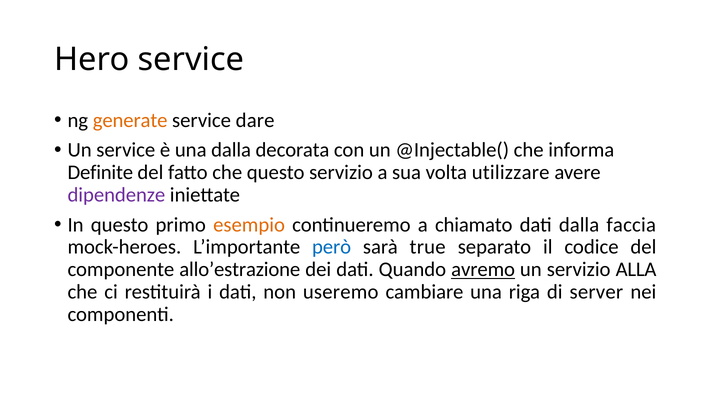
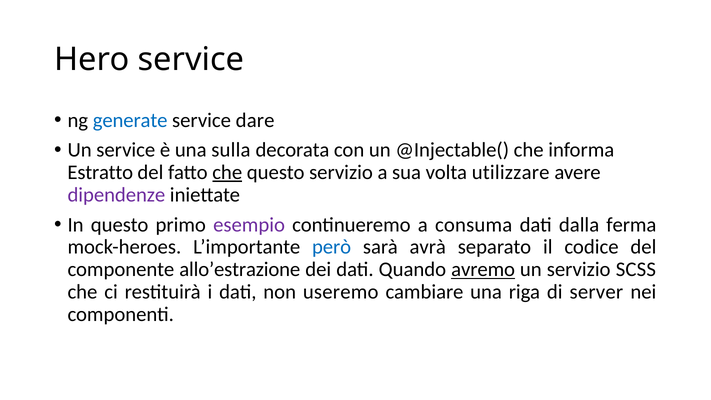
generate colour: orange -> blue (130, 120)
una dalla: dalla -> sulla (231, 150)
Definite: Definite -> Estratto (100, 172)
che underline: none -> present (227, 172)
esempio colour: orange -> purple (249, 225)
chiamato: chiamato -> consuma (474, 225)
faccia: faccia -> ferma (631, 225)
true: true -> avrà (428, 247)
ALLA: ALLA -> SCSS (636, 269)
